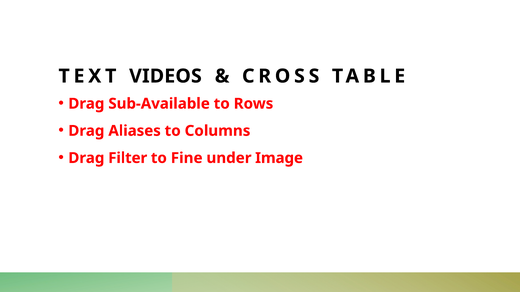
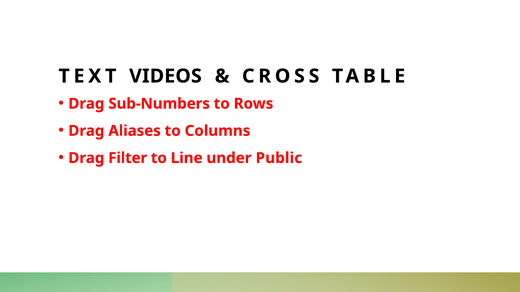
Sub-Available: Sub-Available -> Sub-Numbers (159, 104)
Fine: Fine -> Line (187, 158)
Image: Image -> Public (279, 158)
